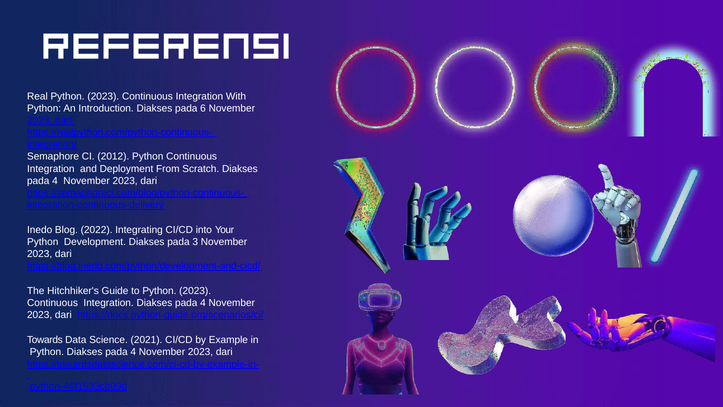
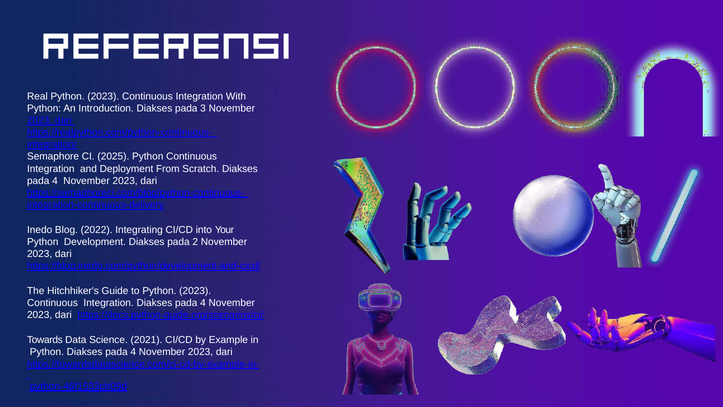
6: 6 -> 3 (203, 108)
2012: 2012 -> 2025 (113, 157)
3: 3 -> 2 (195, 242)
